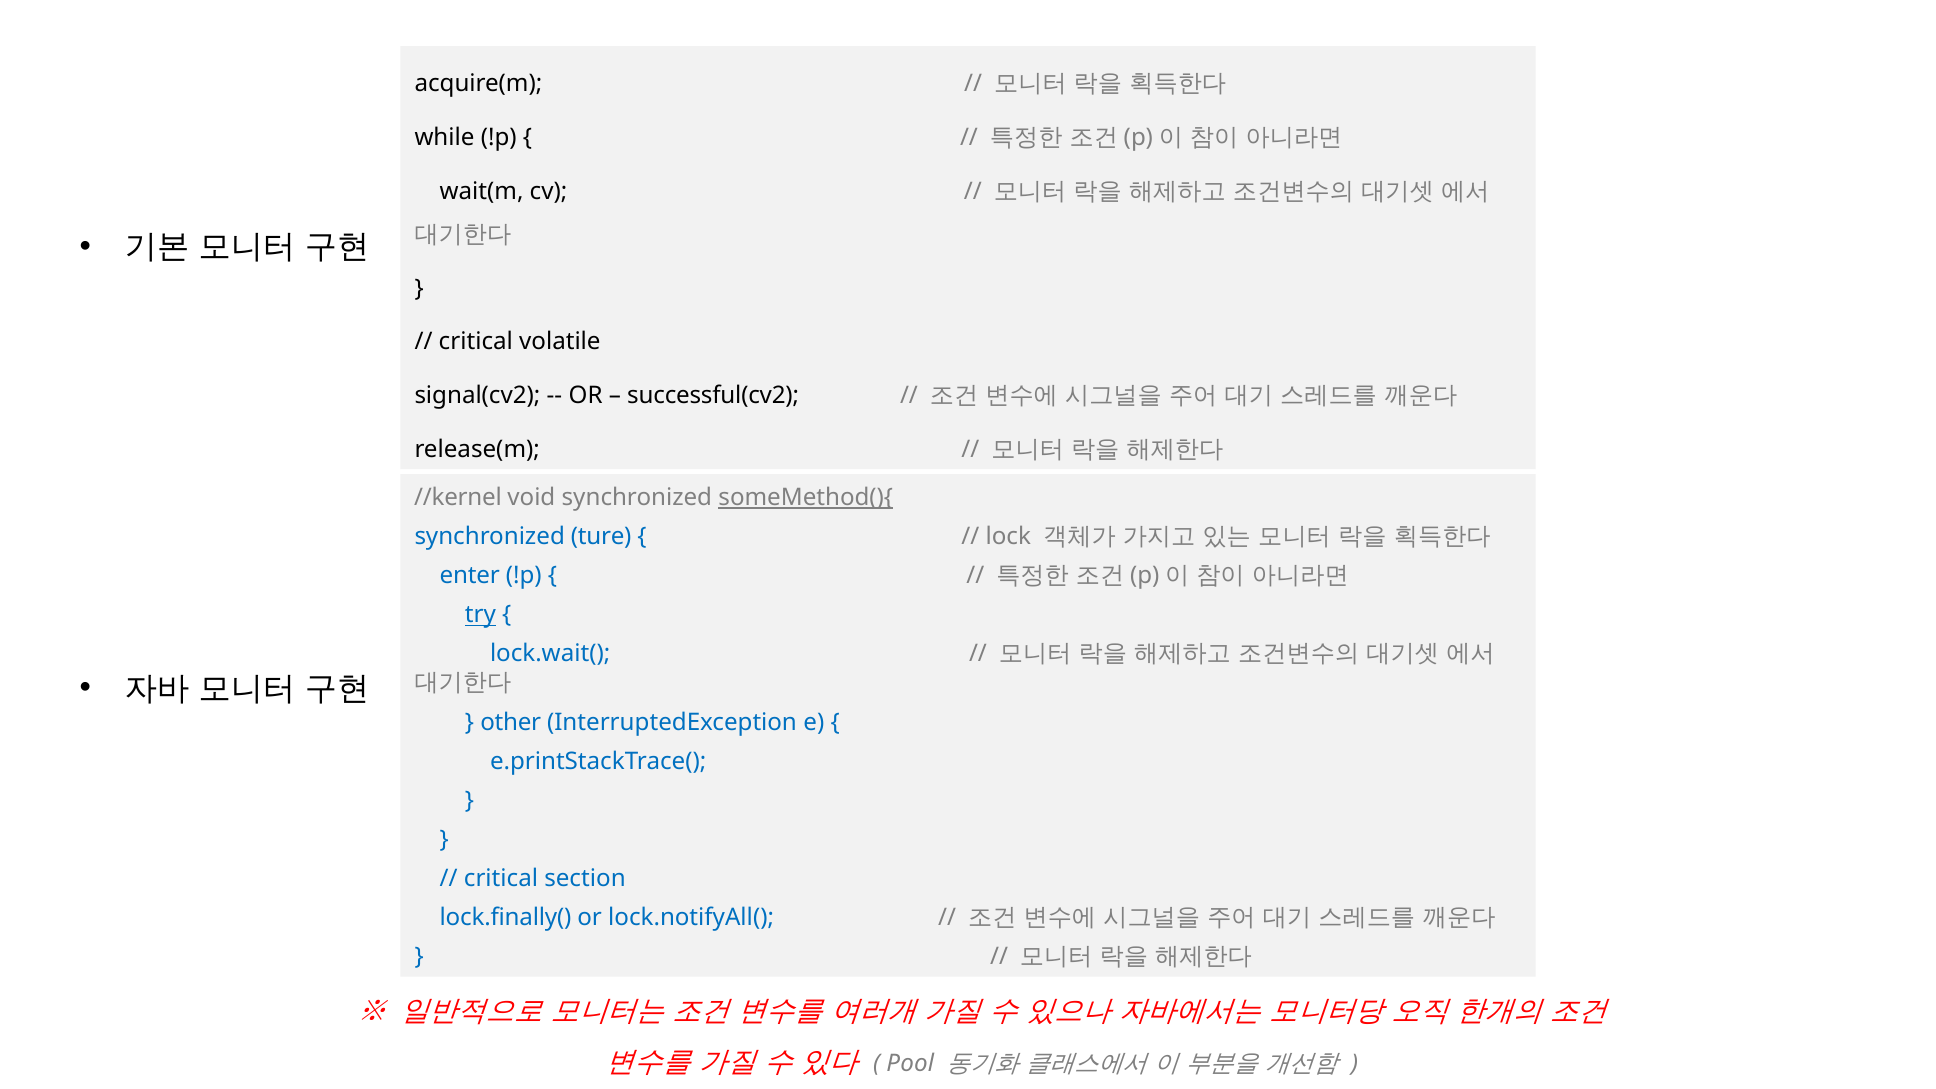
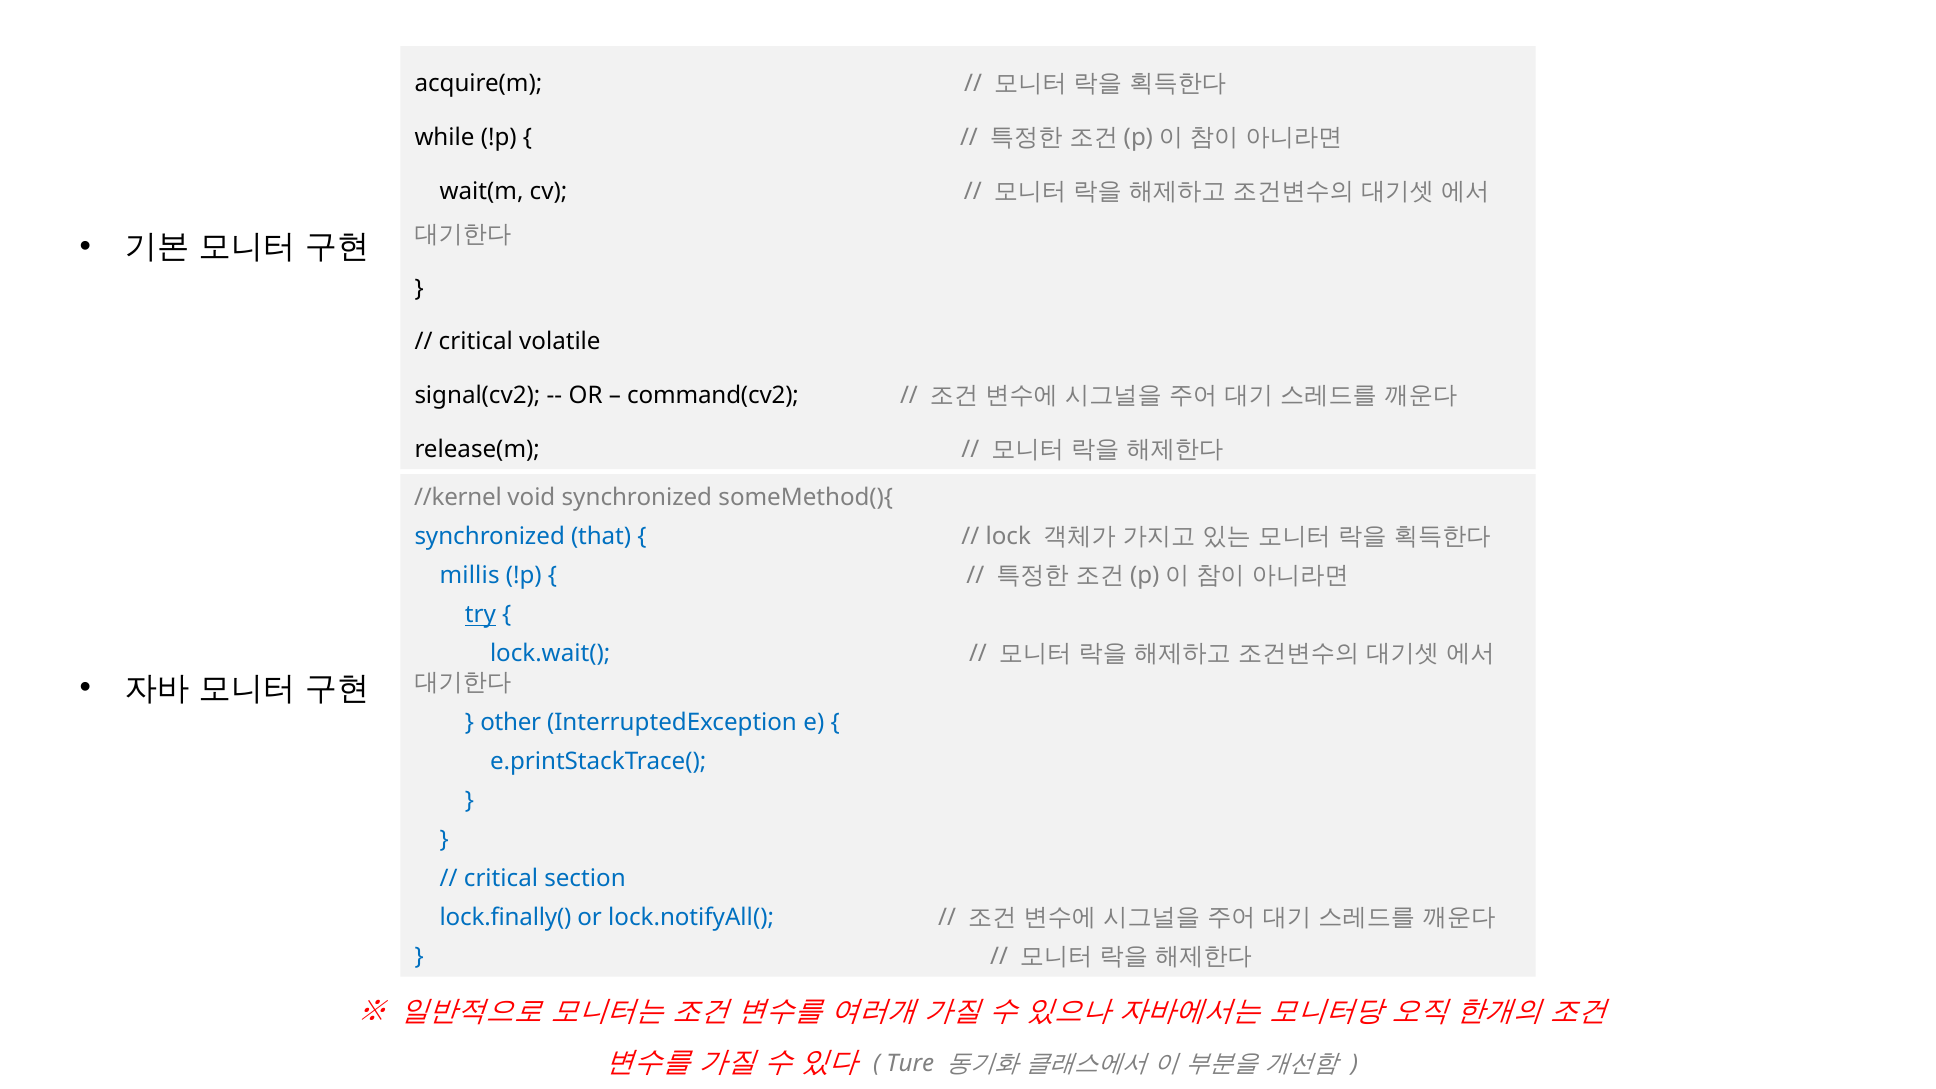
successful(cv2: successful(cv2 -> command(cv2 (713, 396)
someMethod(){ underline: present -> none (806, 498)
ture: ture -> that (601, 537)
enter: enter -> millis (470, 576)
Pool: Pool -> Ture (910, 1063)
